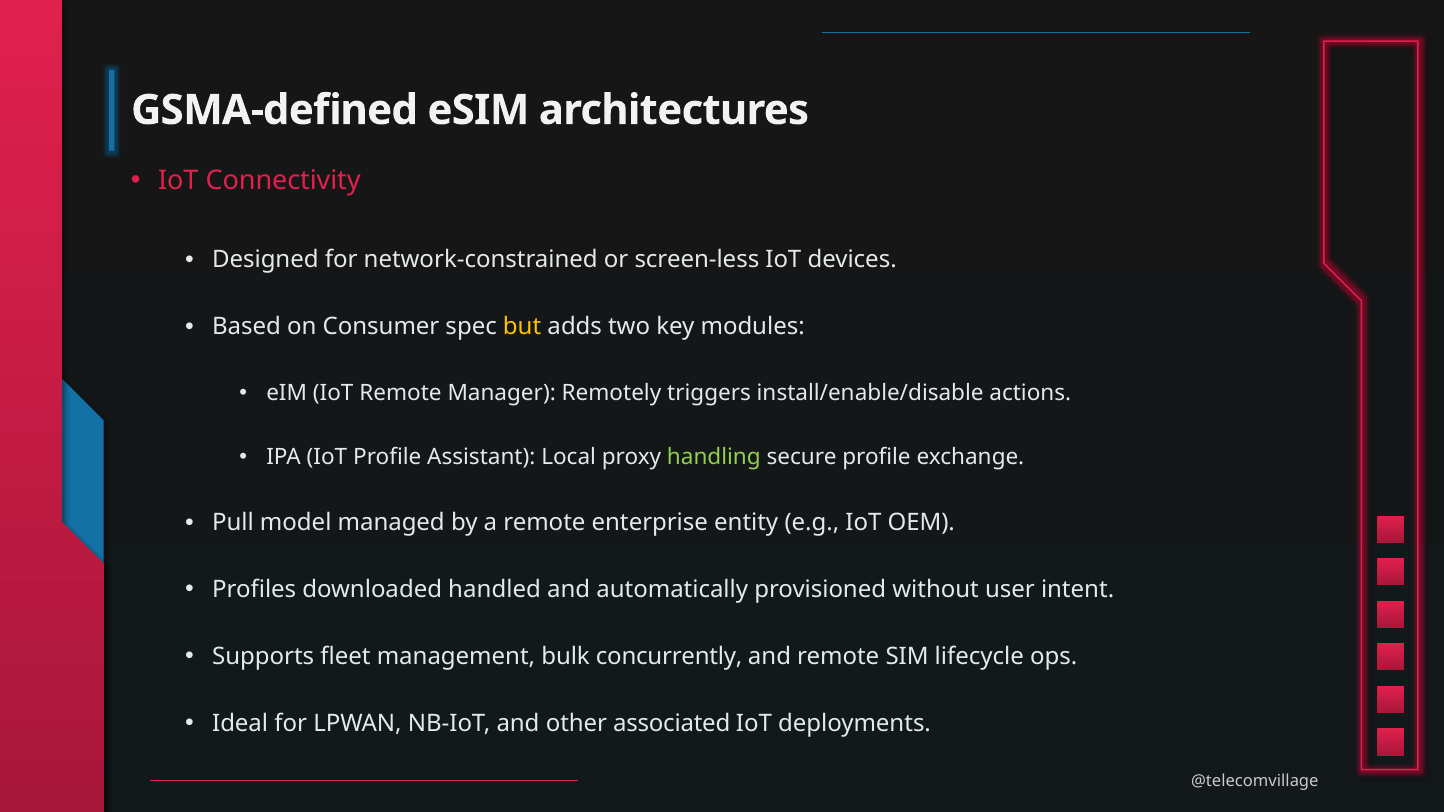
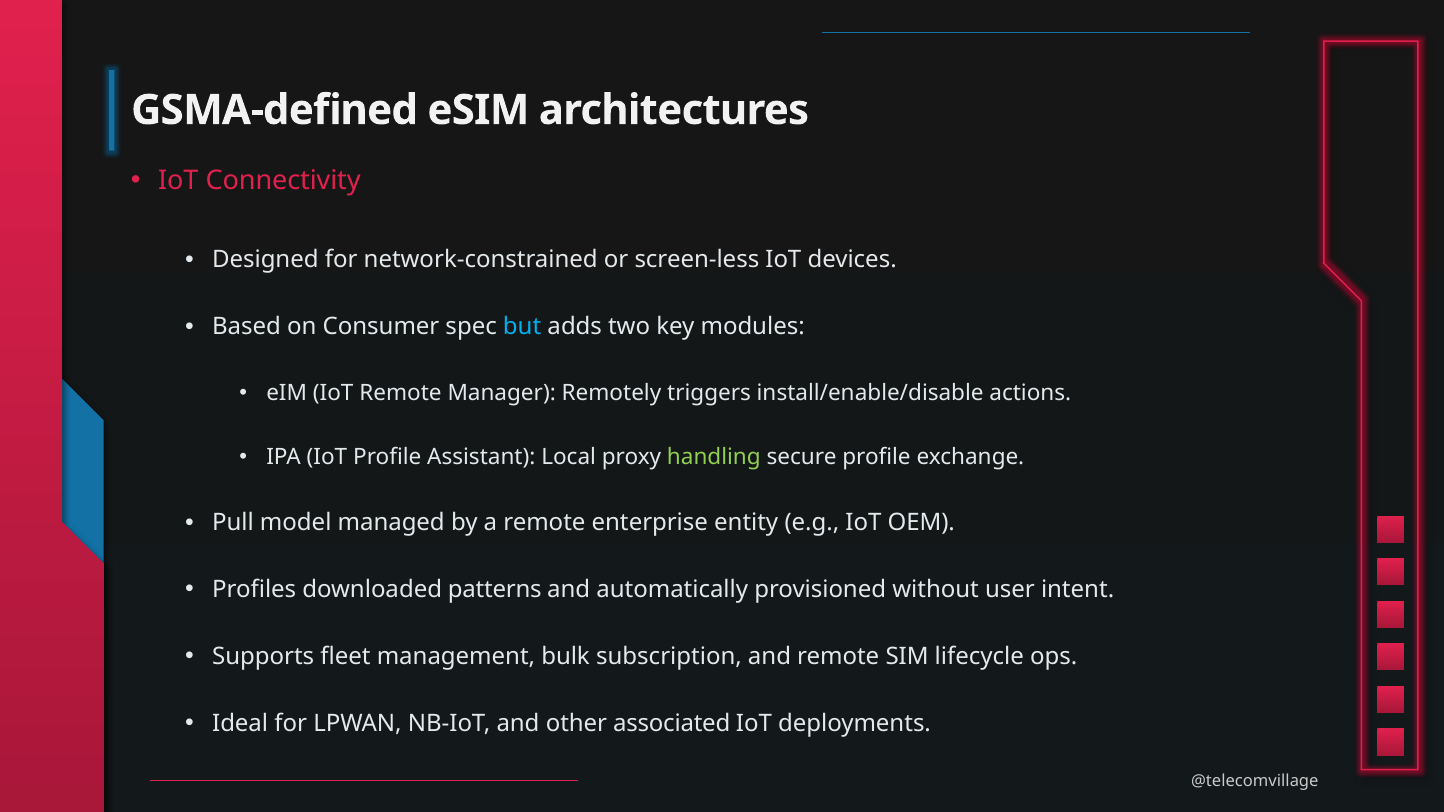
but colour: yellow -> light blue (522, 327)
handled: handled -> patterns (495, 590)
concurrently: concurrently -> subscription (669, 657)
